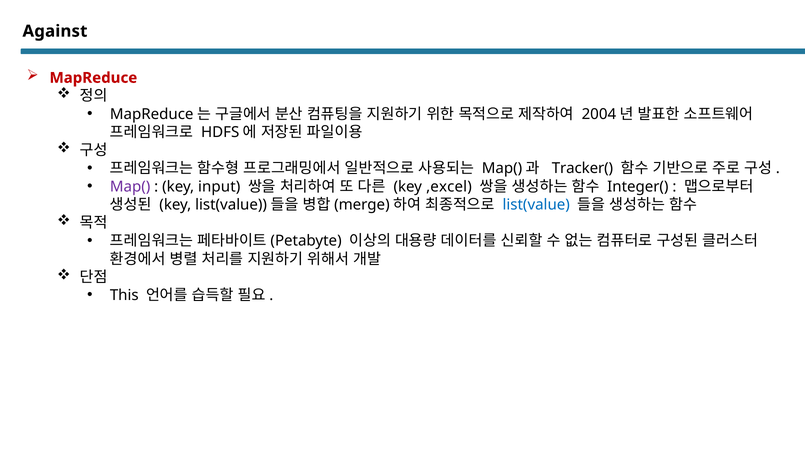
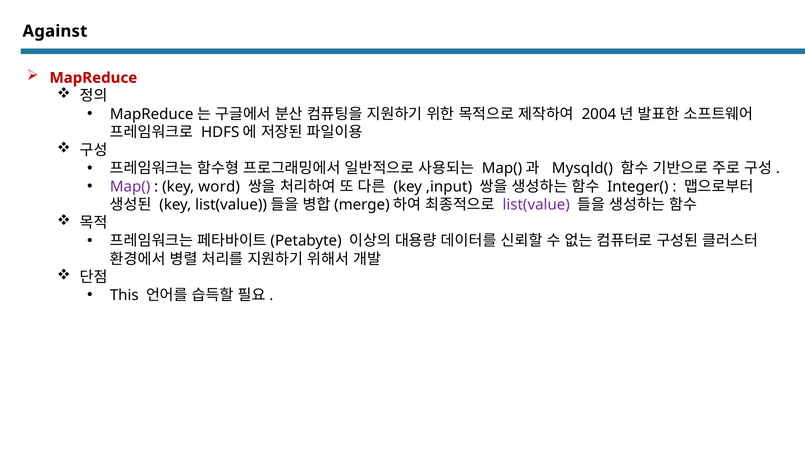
Tracker(: Tracker( -> Mysqld( (582, 168)
input: input -> word (219, 186)
,excel: ,excel -> ,input (449, 186)
list(value colour: blue -> purple (536, 205)
